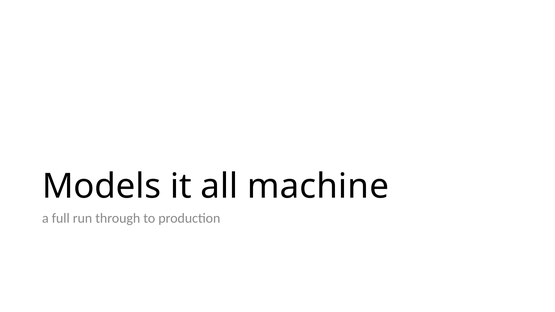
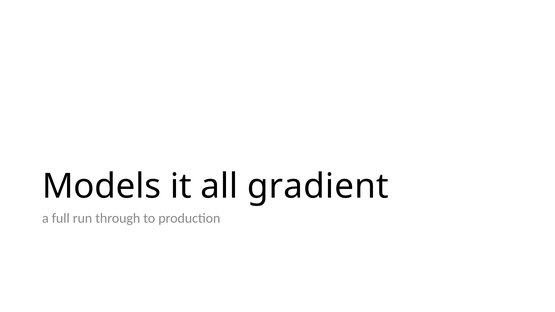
machine: machine -> gradient (318, 187)
